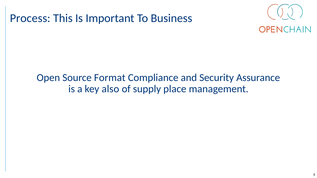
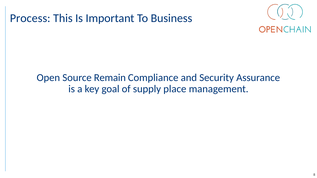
Format: Format -> Remain (110, 78)
also: also -> goal (111, 89)
